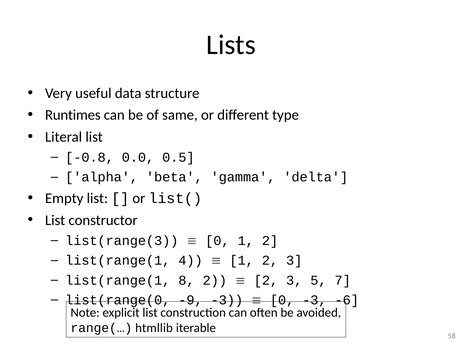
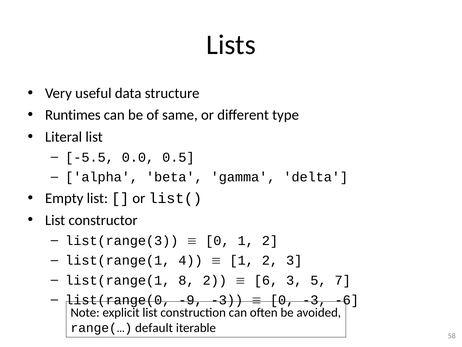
-0.8: -0.8 -> -5.5 (90, 157)
2: 2 -> 6 (266, 280)
htmllib: htmllib -> default (154, 327)
